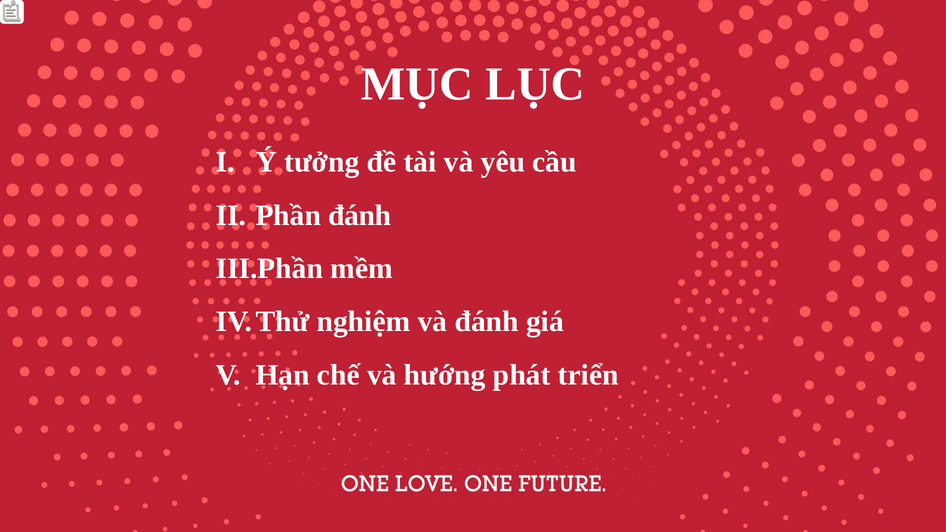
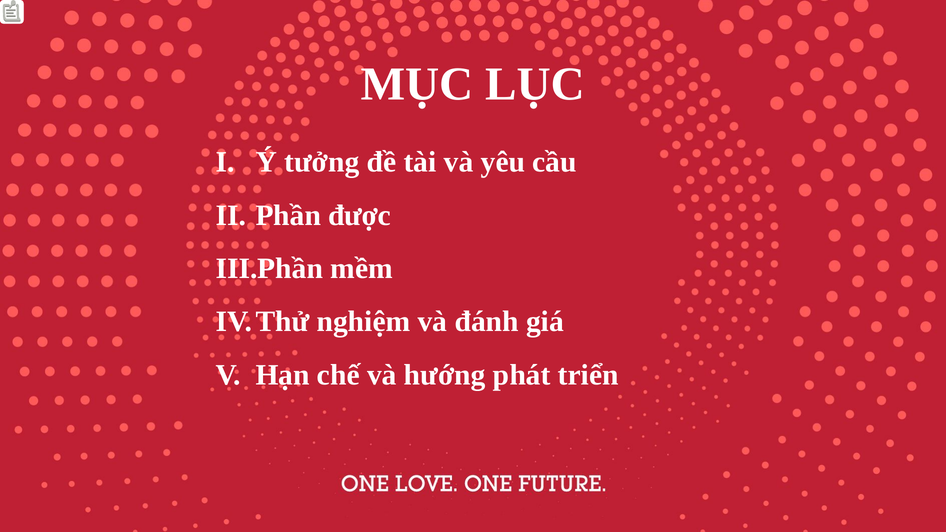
Phần đánh: đánh -> được (360, 215)
